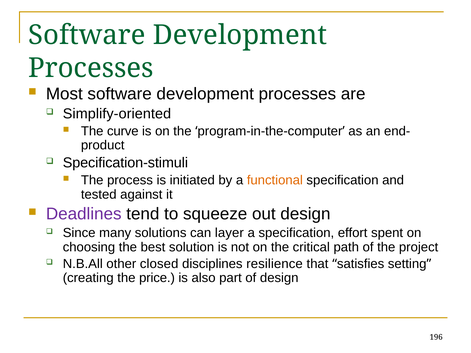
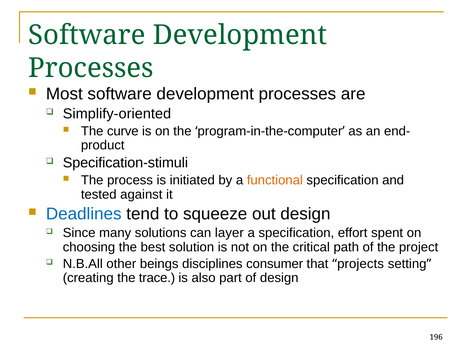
Deadlines colour: purple -> blue (84, 214)
closed: closed -> beings (159, 264)
resilience: resilience -> consumer (275, 264)
satisfies: satisfies -> projects (361, 264)
price: price -> trace (157, 278)
